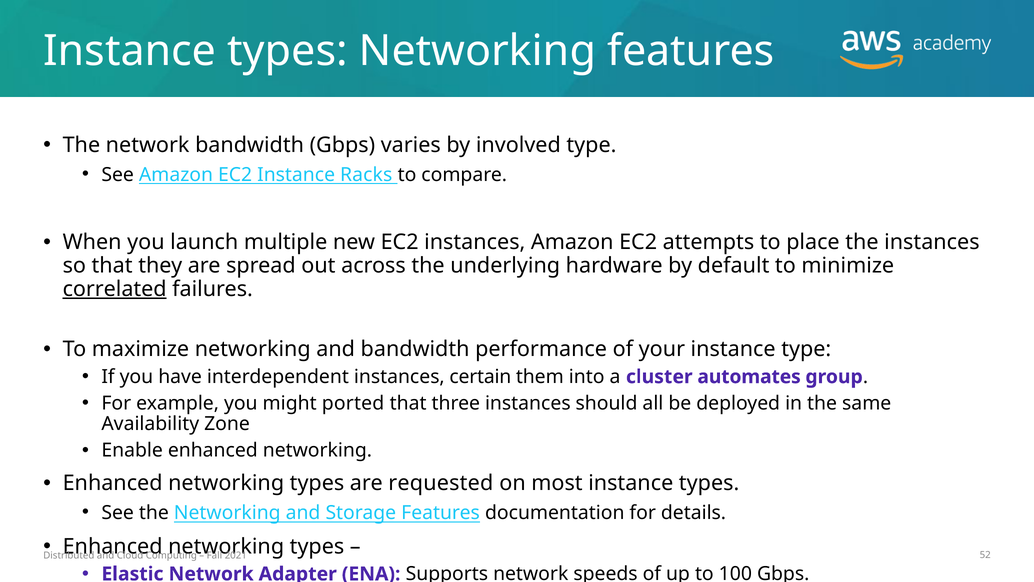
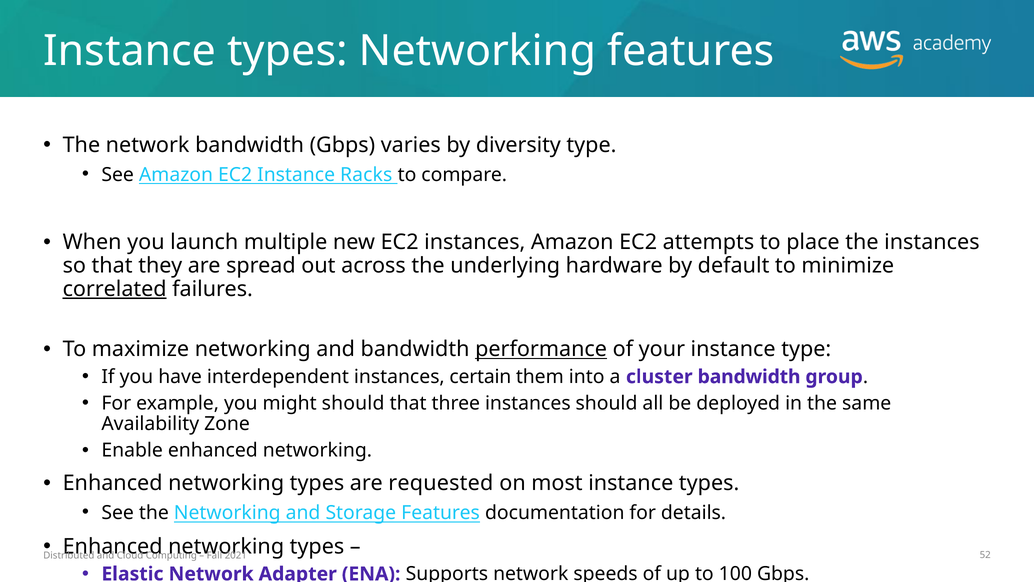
involved: involved -> diversity (518, 145)
performance underline: none -> present (541, 349)
cluster automates: automates -> bandwidth (749, 377)
might ported: ported -> should (353, 403)
